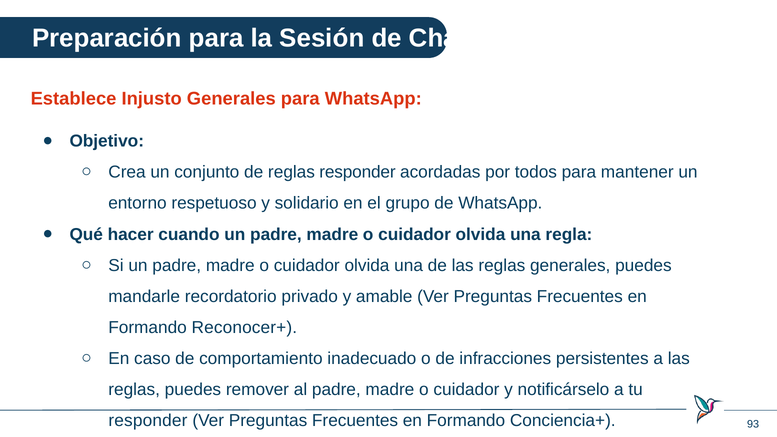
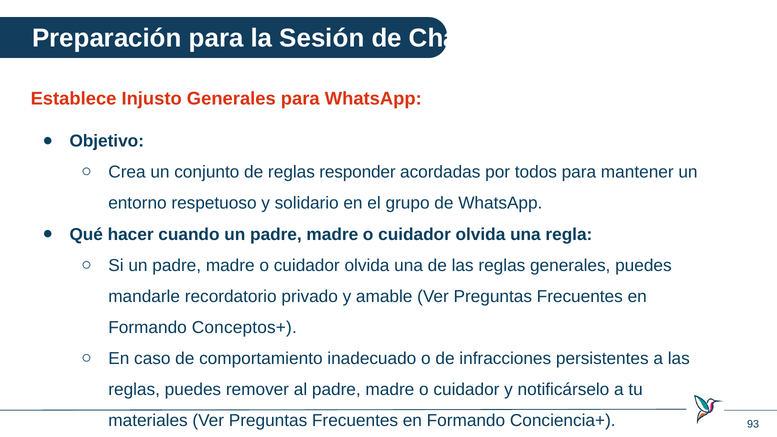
Reconocer+: Reconocer+ -> Conceptos+ (244, 327)
responder: responder -> materiales (148, 421)
